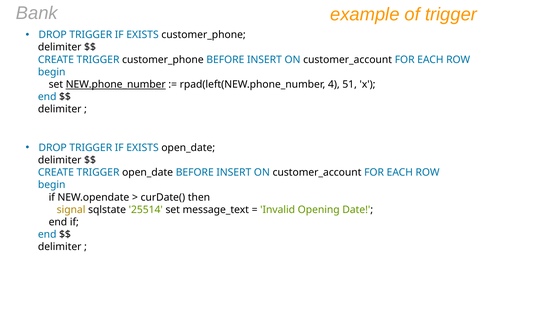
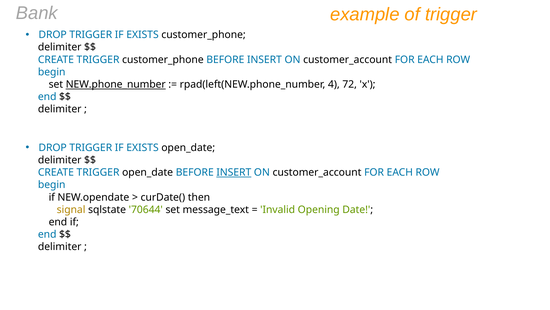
51: 51 -> 72 (350, 84)
INSERT underline: none -> present (234, 172)
25514: 25514 -> 70644 (146, 209)
